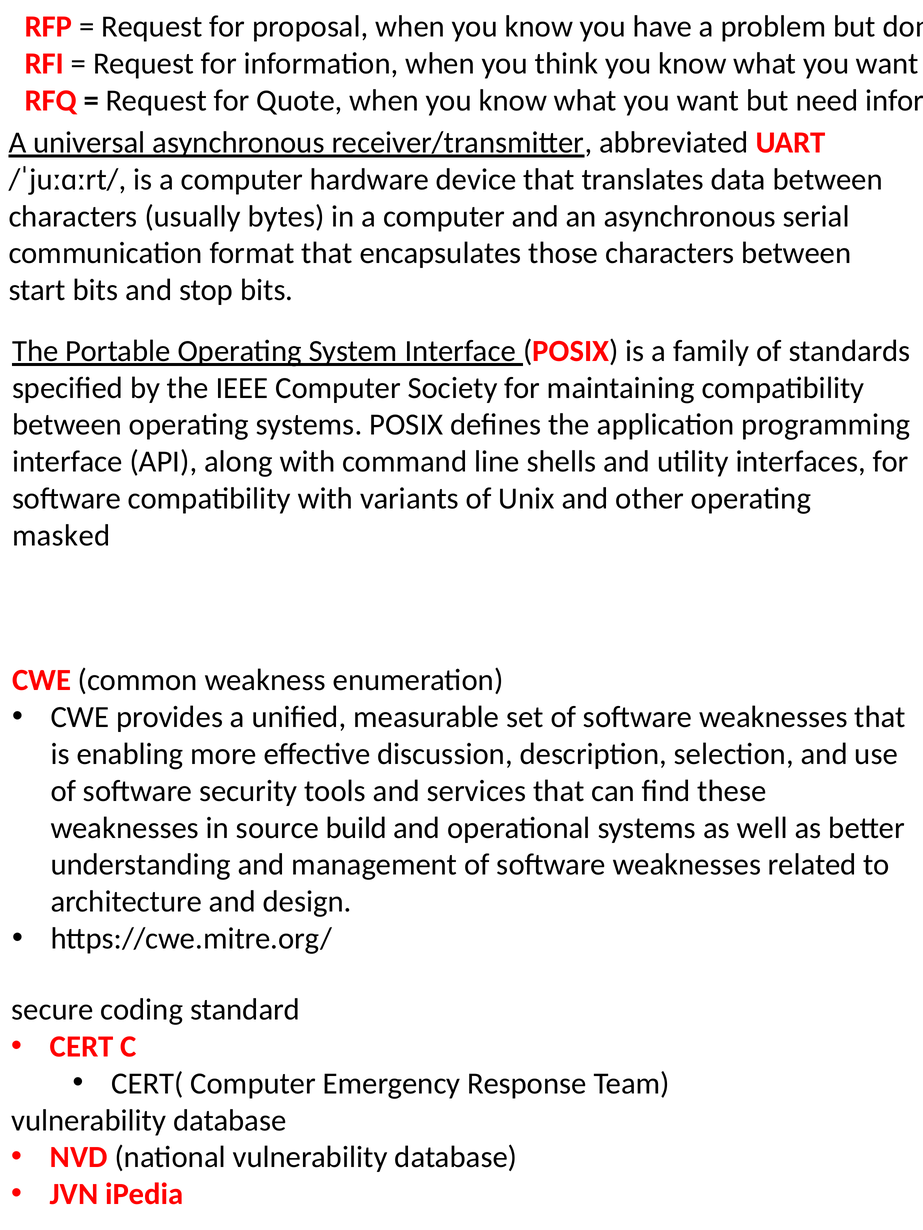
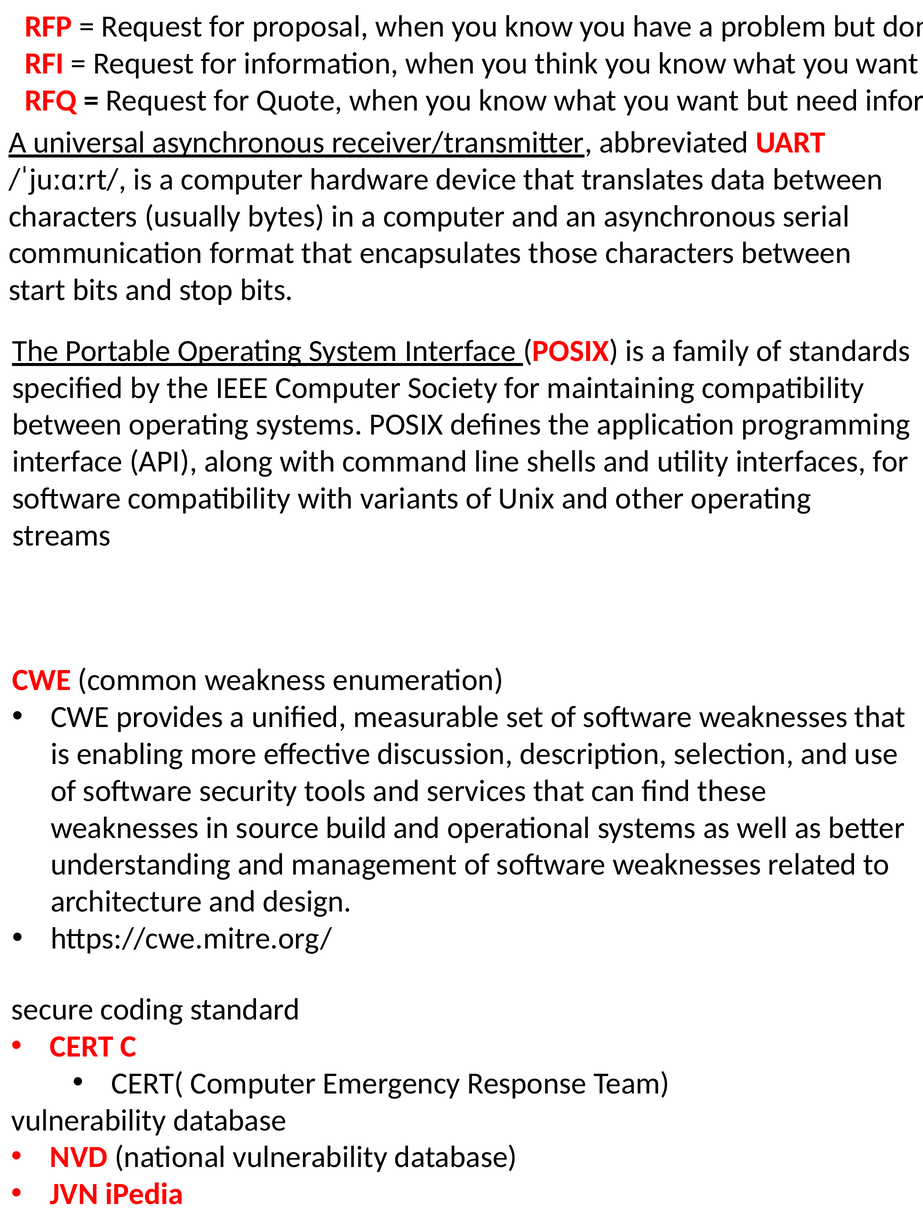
masked: masked -> streams (61, 536)
